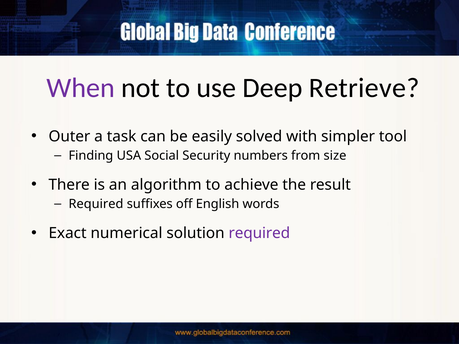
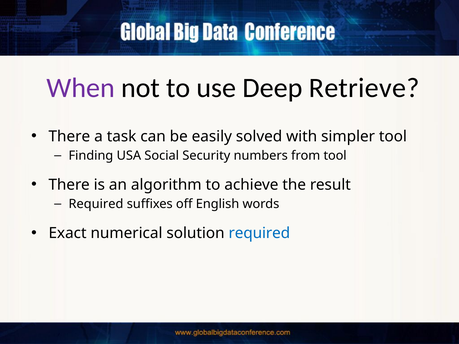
Outer: Outer -> There (69, 136)
from size: size -> tool (335, 156)
required colour: purple -> blue (259, 233)
